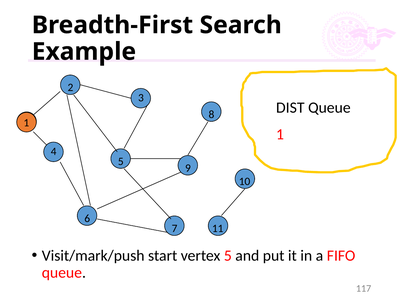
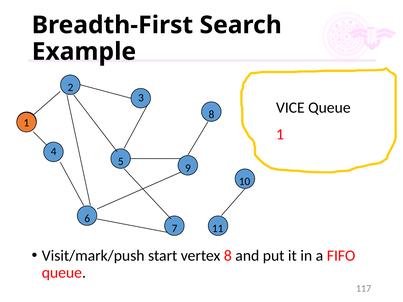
DIST: DIST -> VICE (290, 108)
vertex 5: 5 -> 8 (228, 256)
